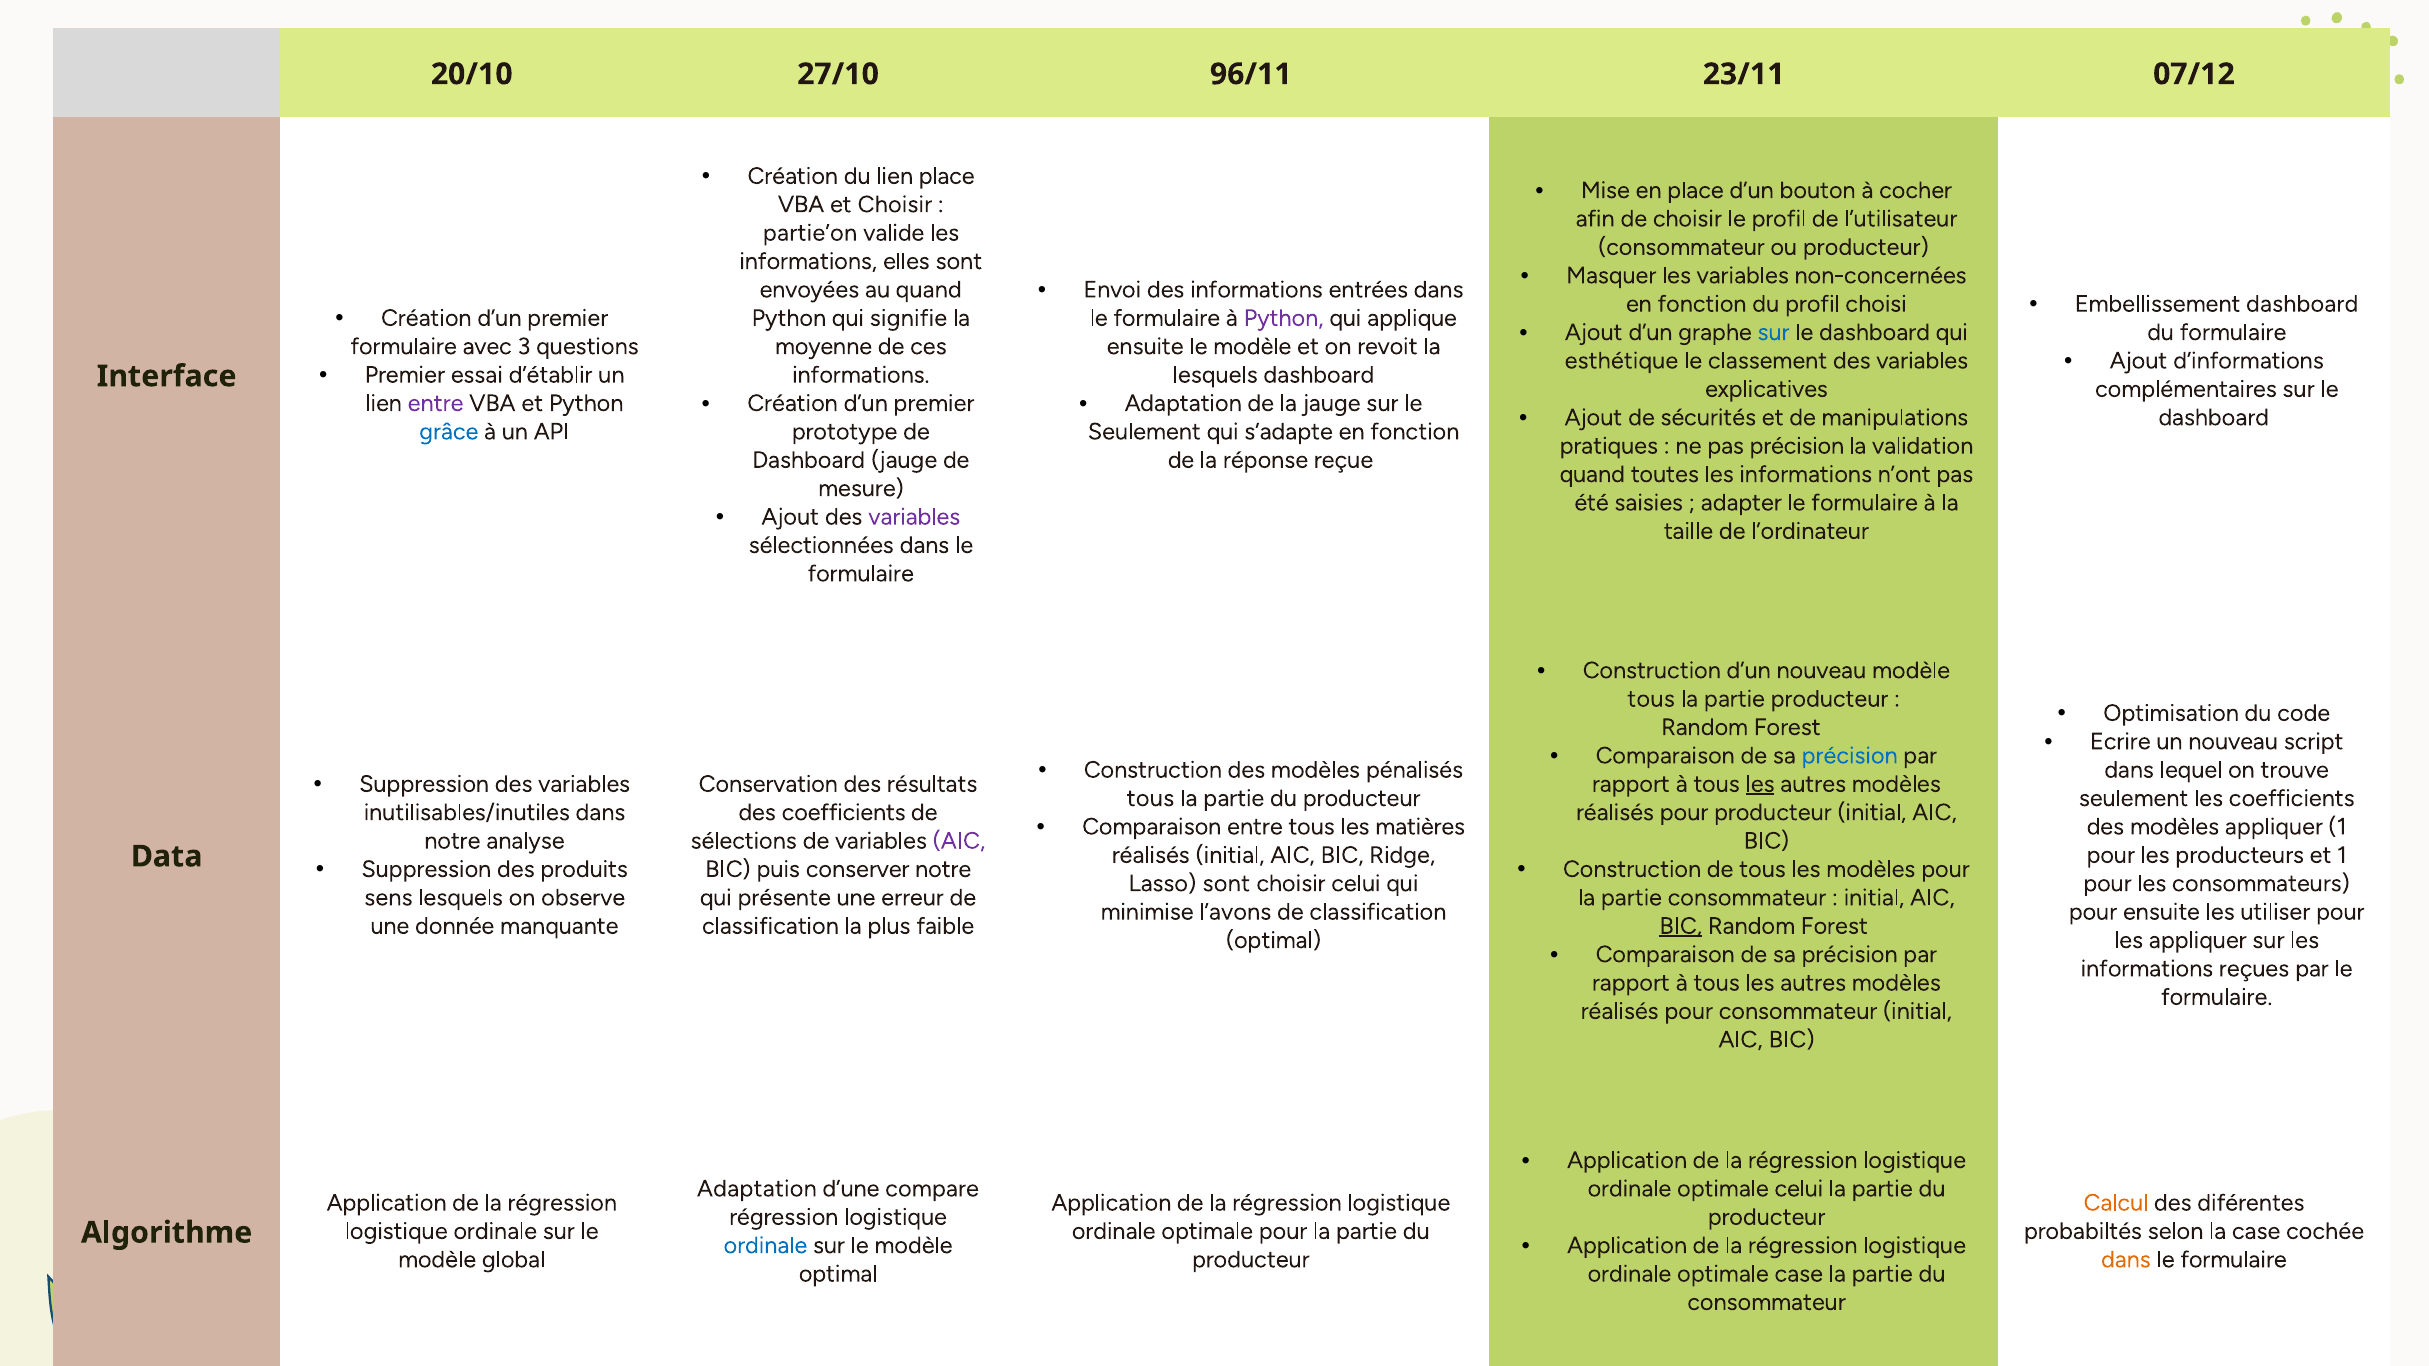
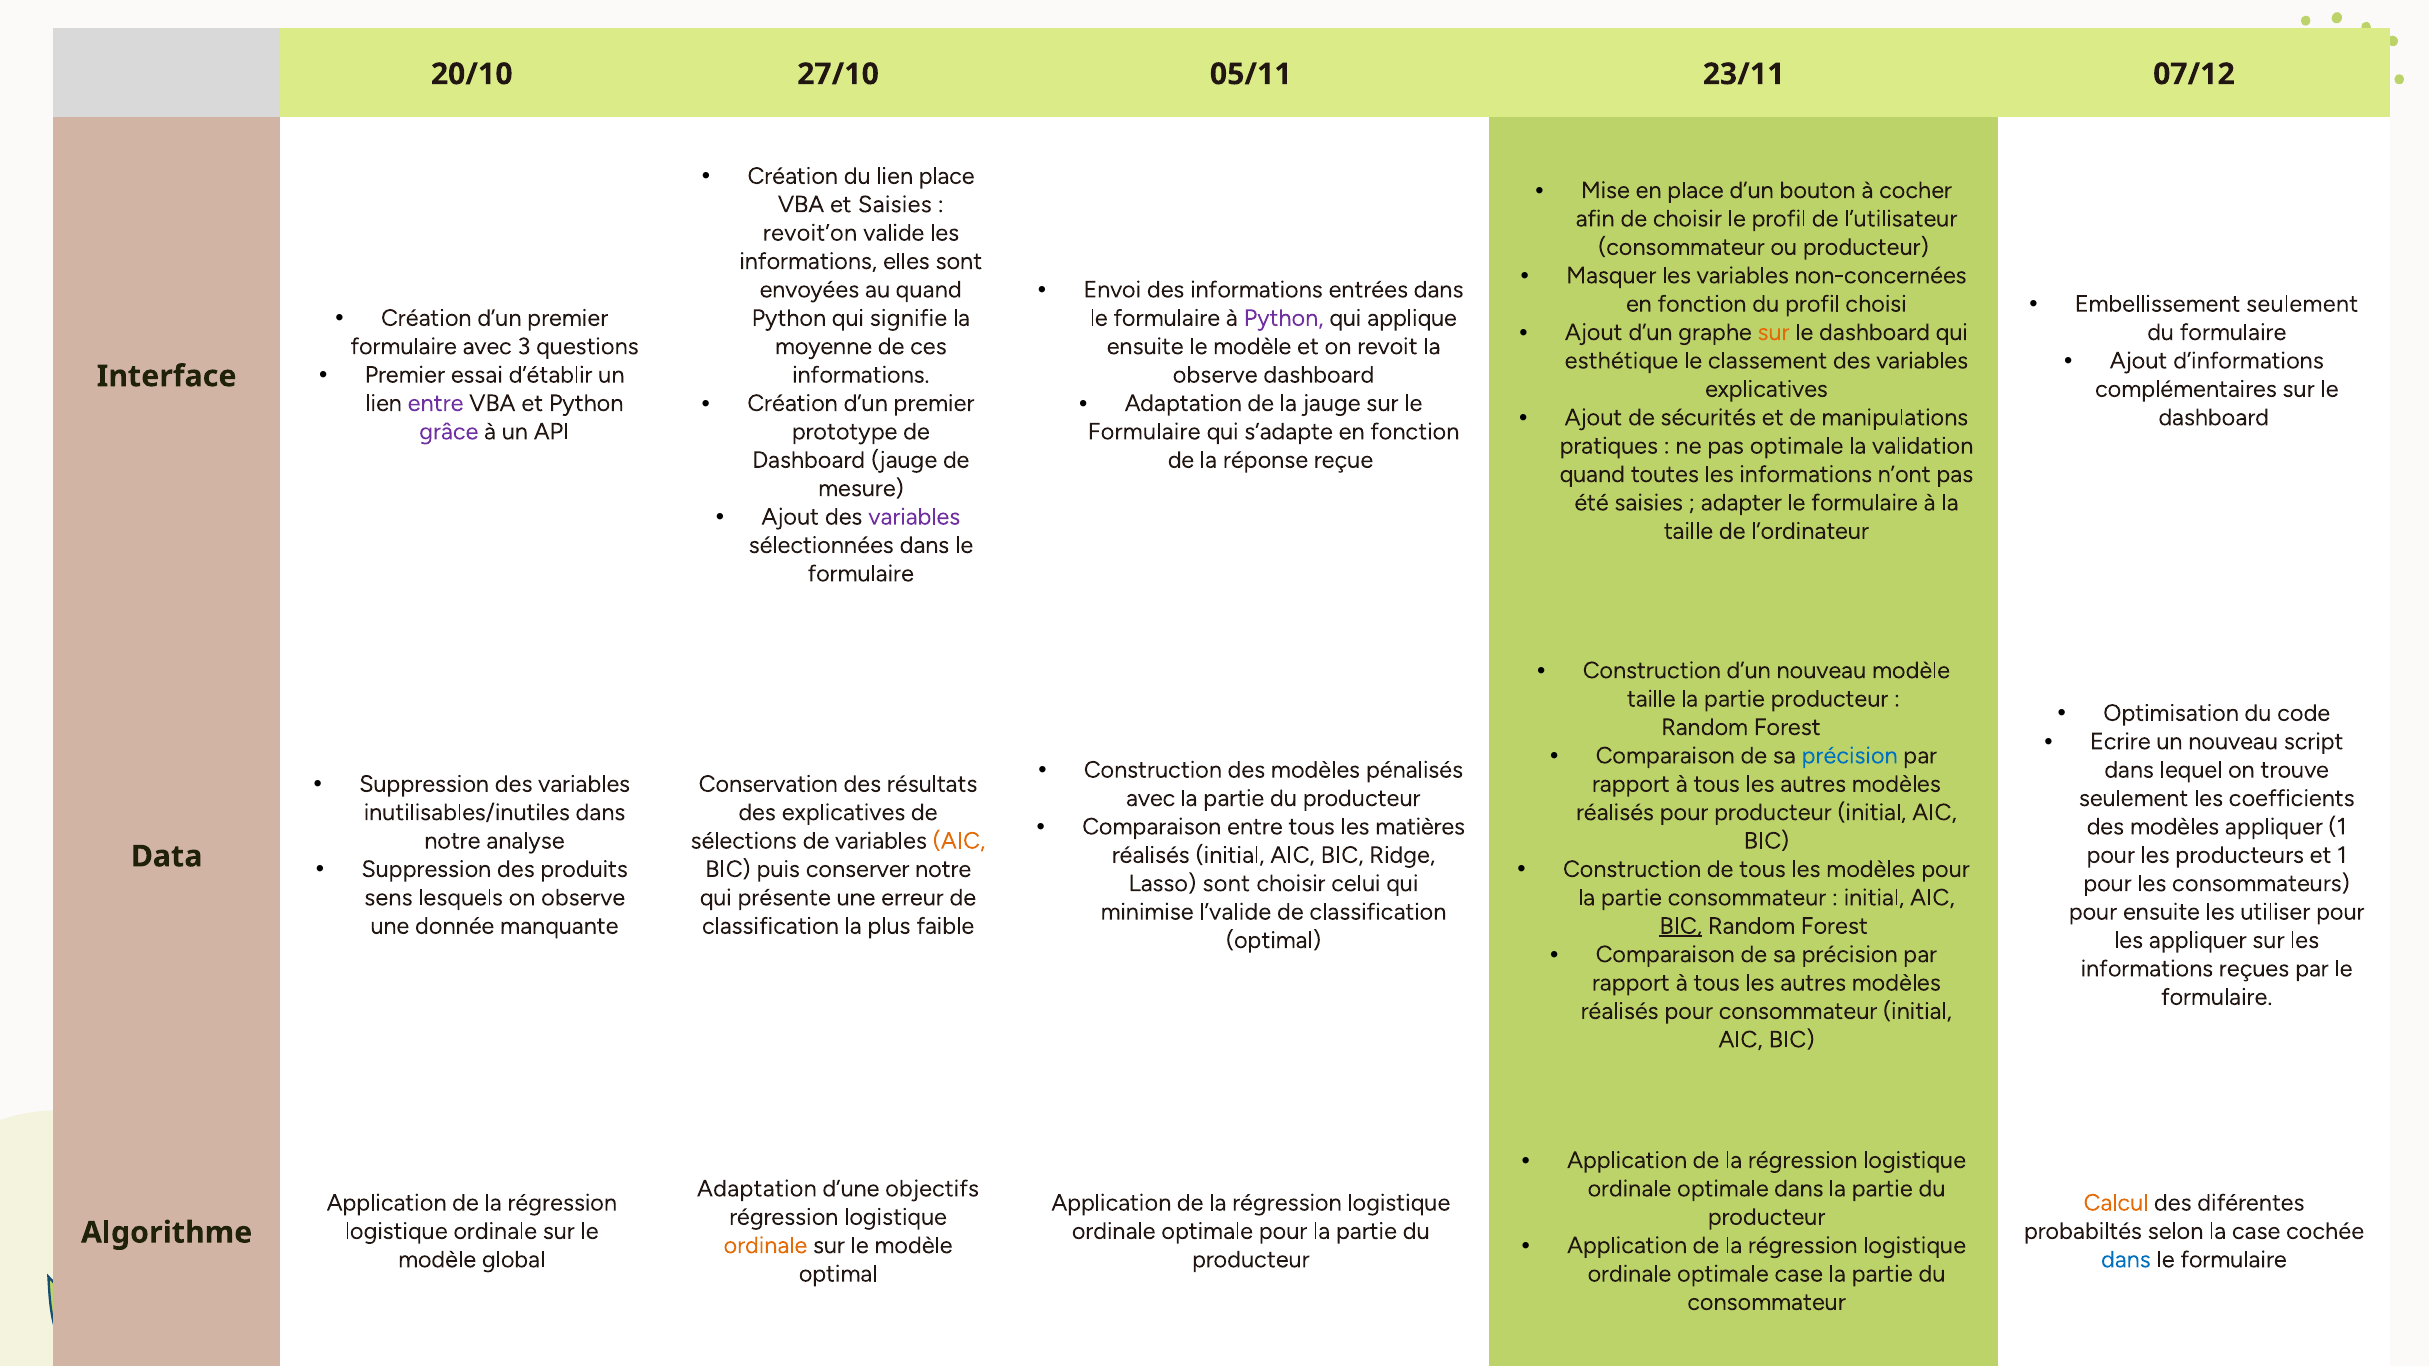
96/11: 96/11 -> 05/11 (1251, 74)
et Choisir: Choisir -> Saisies (895, 205)
partie’on: partie’on -> revoit’on (810, 233)
Embellissement dashboard: dashboard -> seulement (2302, 304)
sur colour: blue -> orange (1774, 332)
lesquels: lesquels -> observe (1215, 375)
grâce colour: blue -> purple (449, 432)
Seulement: Seulement -> Formulaire (1144, 432)
pas précision: précision -> optimale (1797, 446)
tous: tous -> taille (1651, 699)
les underline: present -> none (1760, 784)
tous: tous -> avec (1151, 798)
des coefficients: coefficients -> explicatives (844, 813)
AIC colour: purple -> orange (959, 841)
l’avons: l’avons -> l’valide (1235, 912)
compare: compare -> objectifs (932, 1189)
optimale celui: celui -> dans (1799, 1189)
ordinale colour: blue -> orange (765, 1246)
dans colour: orange -> blue (2126, 1260)
